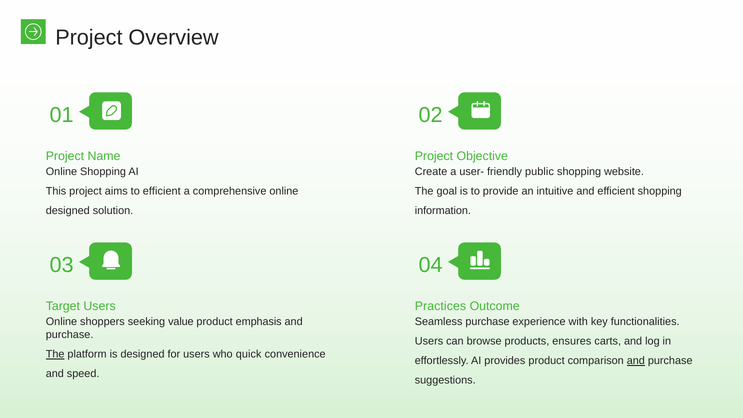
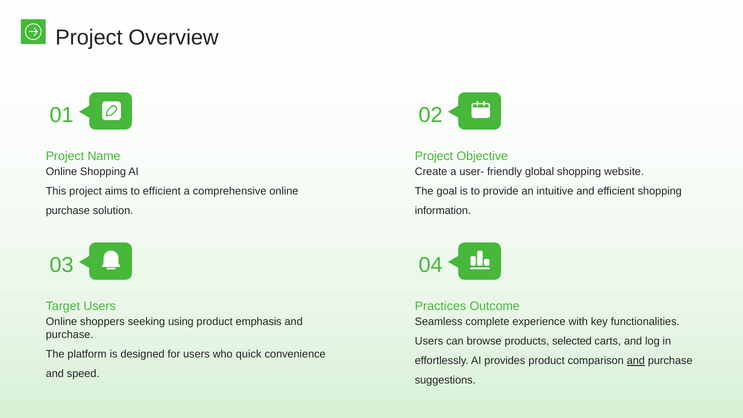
public: public -> global (540, 172)
designed: designed -> purchase (68, 211)
value: value -> using (181, 322)
Seamless purchase: purchase -> complete (487, 322)
ensures: ensures -> selected (572, 341)
The underline: present -> none (55, 354)
